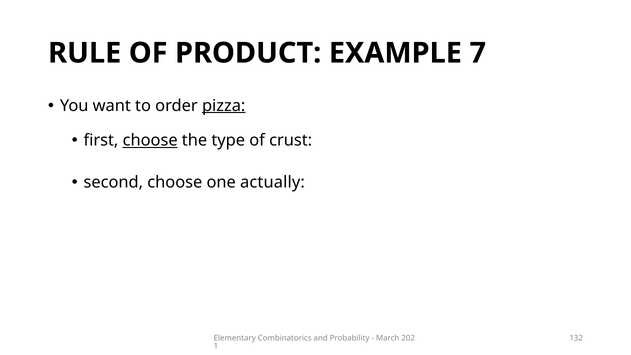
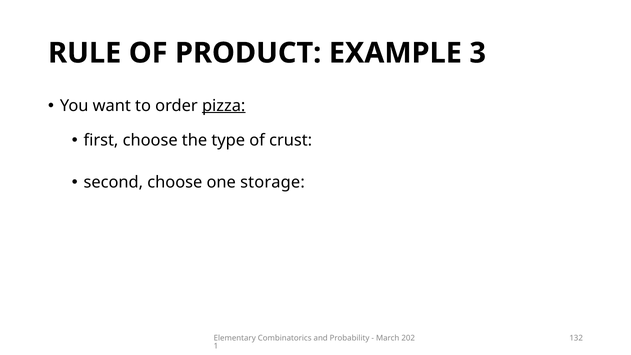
EXAMPLE 7: 7 -> 3 (478, 53)
choose underline: present -> none (150, 140)
actually: actually -> storage (272, 182)
